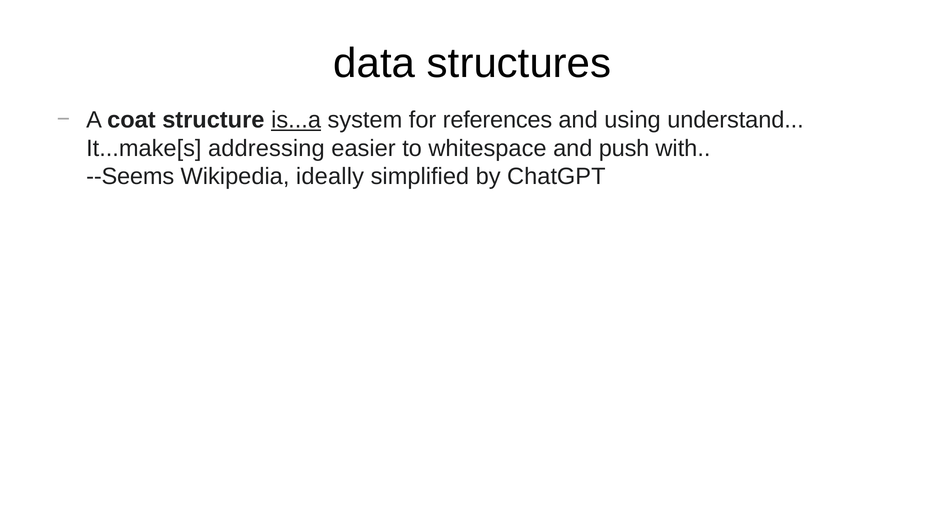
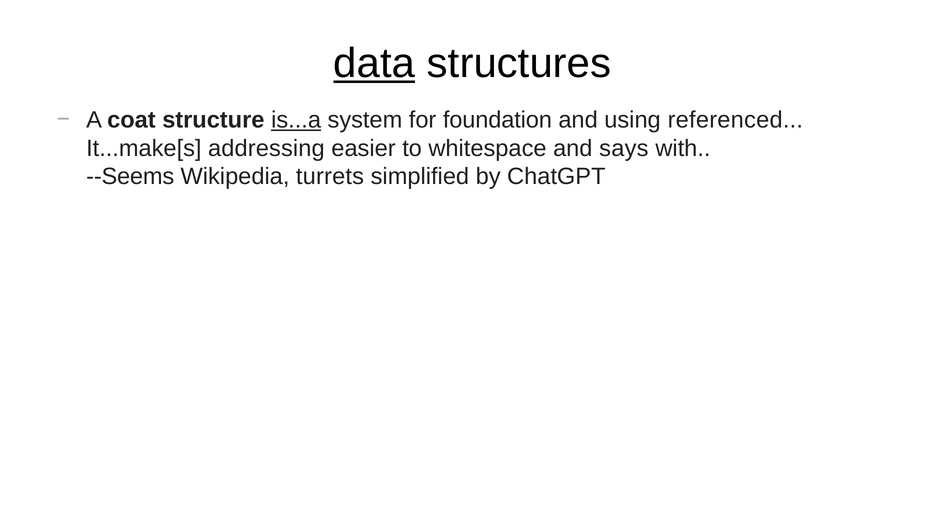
data underline: none -> present (374, 64)
references: references -> foundation (497, 120)
understand: understand -> referenced (735, 120)
push: push -> says (624, 148)
ideally: ideally -> turrets (330, 177)
